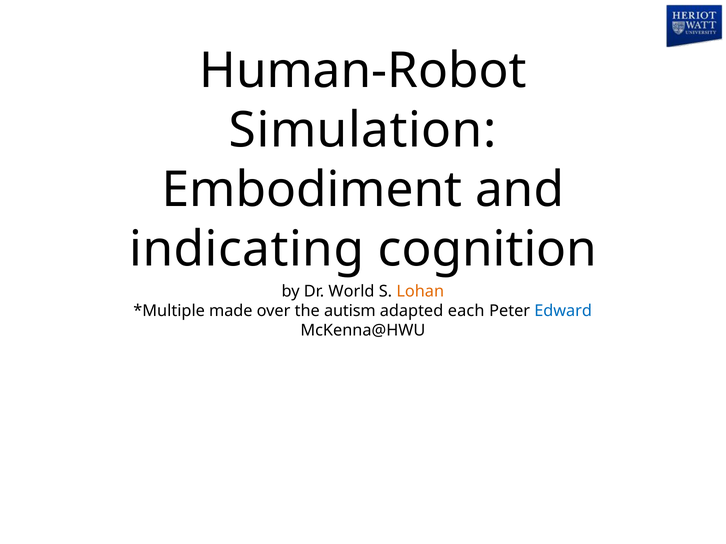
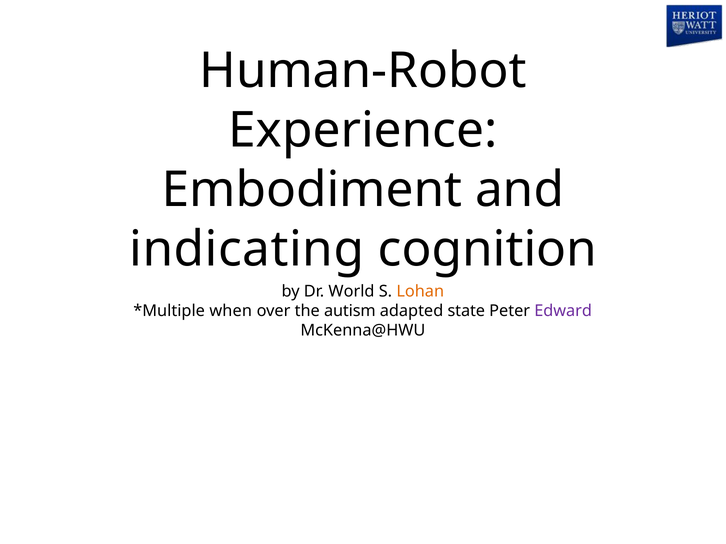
Simulation: Simulation -> Experience (363, 130)
made: made -> when (231, 311)
each: each -> state (466, 311)
Edward colour: blue -> purple (563, 311)
